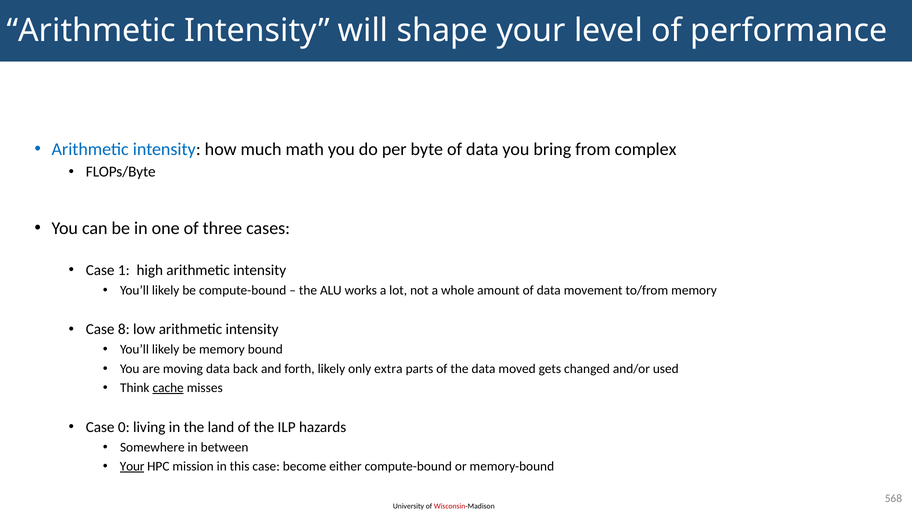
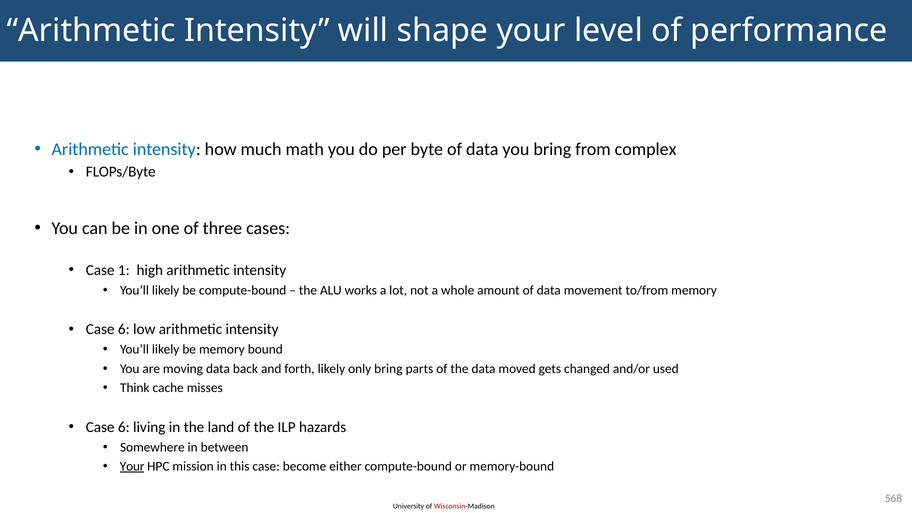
8: 8 -> 6 (124, 329)
only extra: extra -> bring (388, 369)
cache underline: present -> none (168, 388)
0: 0 -> 6 (124, 427)
